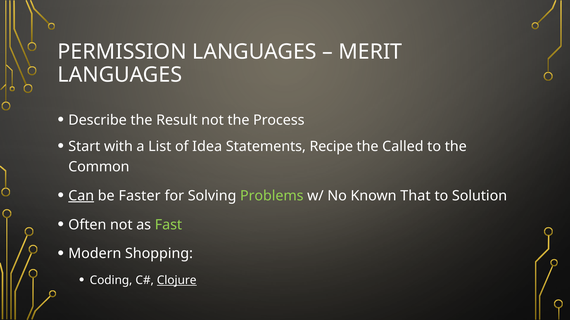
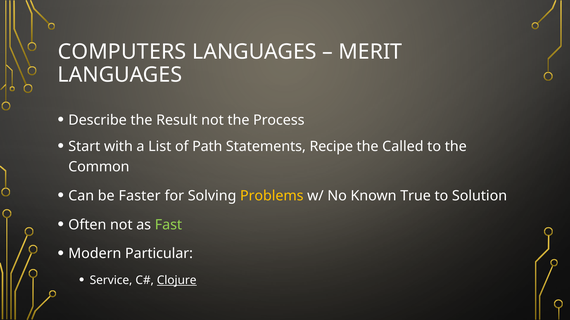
PERMISSION: PERMISSION -> COMPUTERS (122, 52)
Idea: Idea -> Path (207, 147)
Can underline: present -> none (81, 196)
Problems colour: light green -> yellow (272, 196)
That: That -> True (416, 196)
Shopping: Shopping -> Particular (159, 254)
Coding: Coding -> Service (111, 281)
